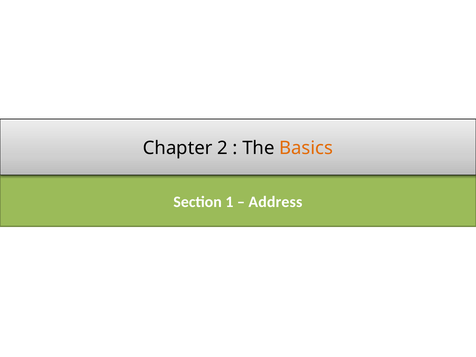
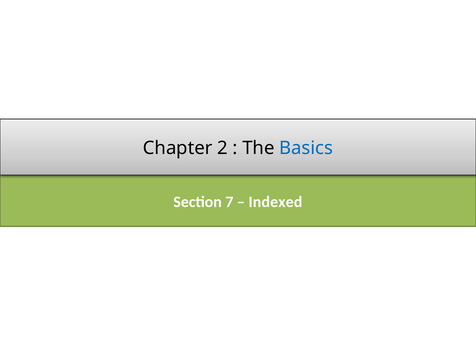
Basics colour: orange -> blue (306, 148)
1: 1 -> 7 (229, 202)
Address: Address -> Indexed (275, 202)
